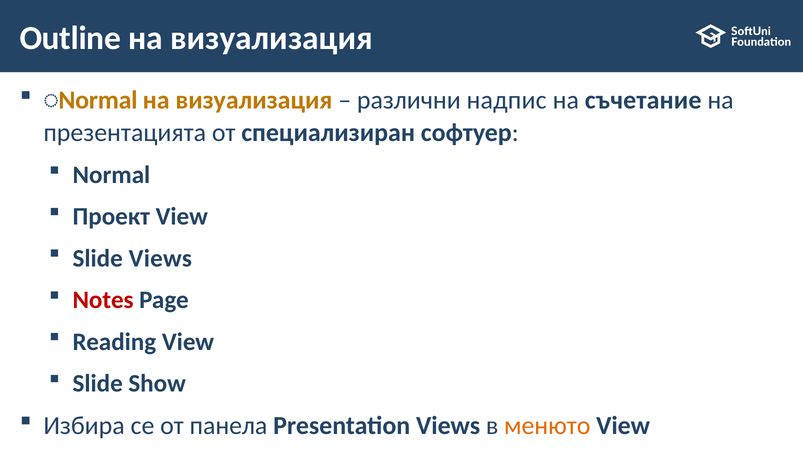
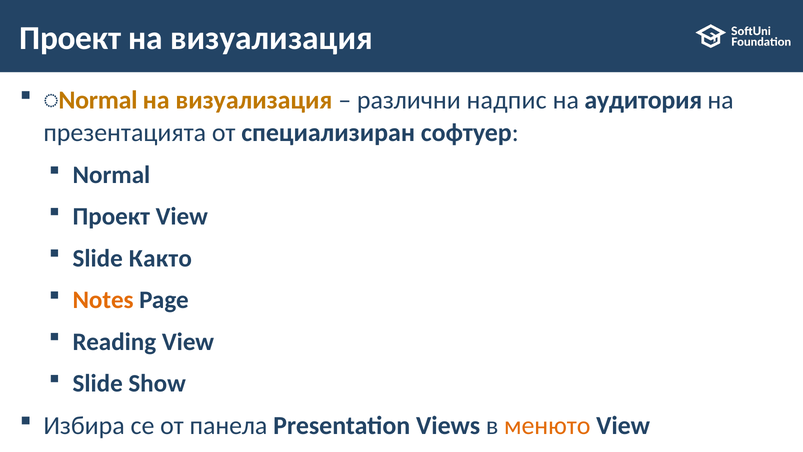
Outline: Outline -> Проект (70, 38)
съчетание: съчетание -> аудитория (643, 100)
Slide Views: Views -> Както (160, 258)
Notes colour: red -> orange (103, 300)
